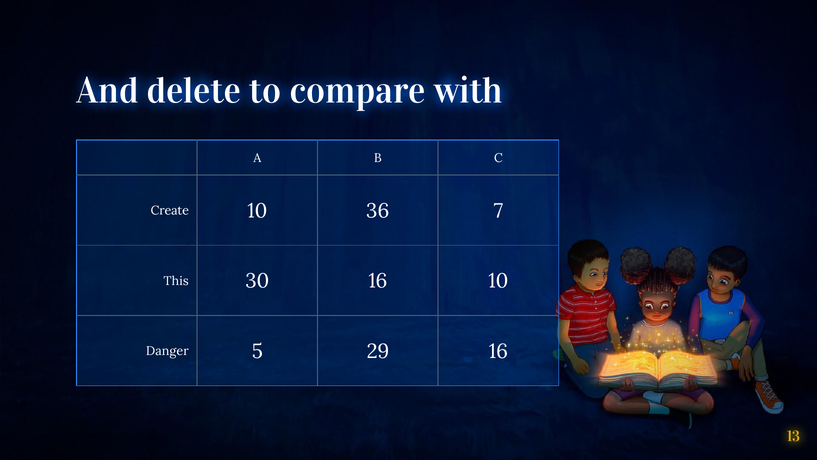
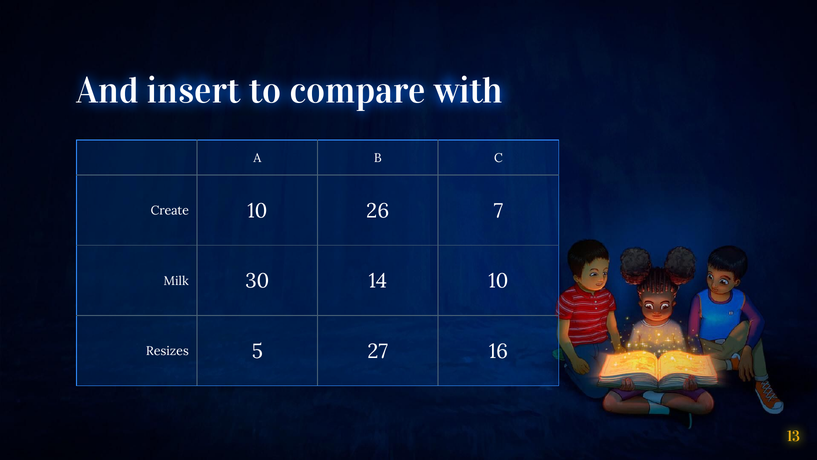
delete: delete -> insert (194, 91)
36: 36 -> 26 (378, 211)
This: This -> Milk (176, 281)
30 16: 16 -> 14 (378, 281)
Danger: Danger -> Resizes (167, 351)
29: 29 -> 27 (378, 351)
